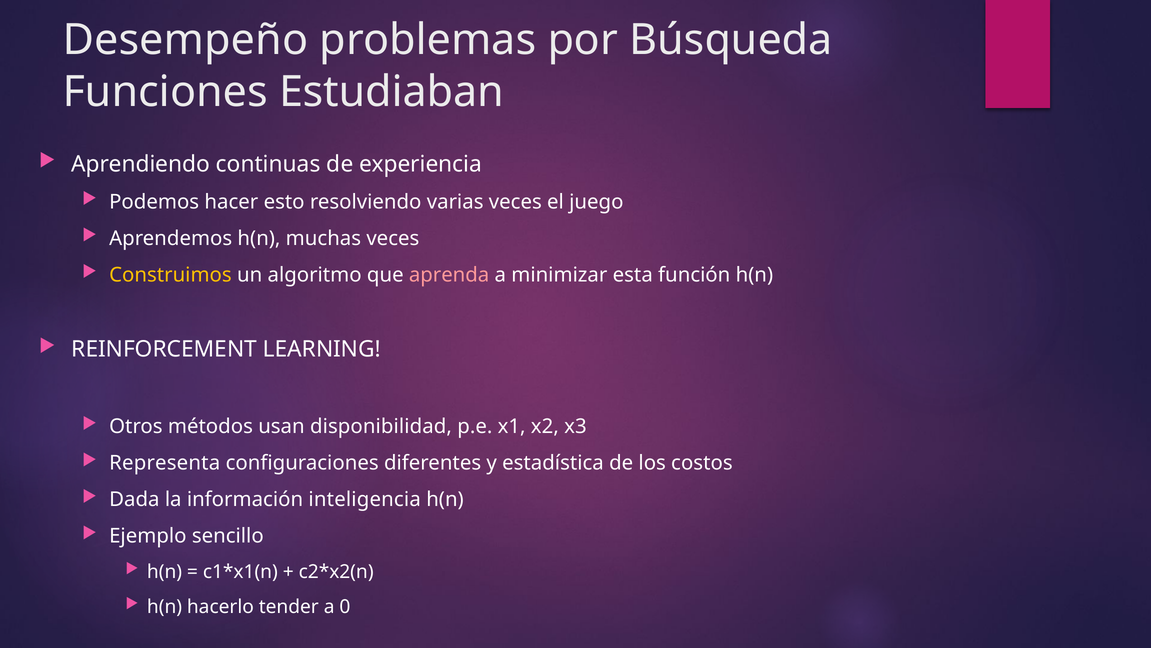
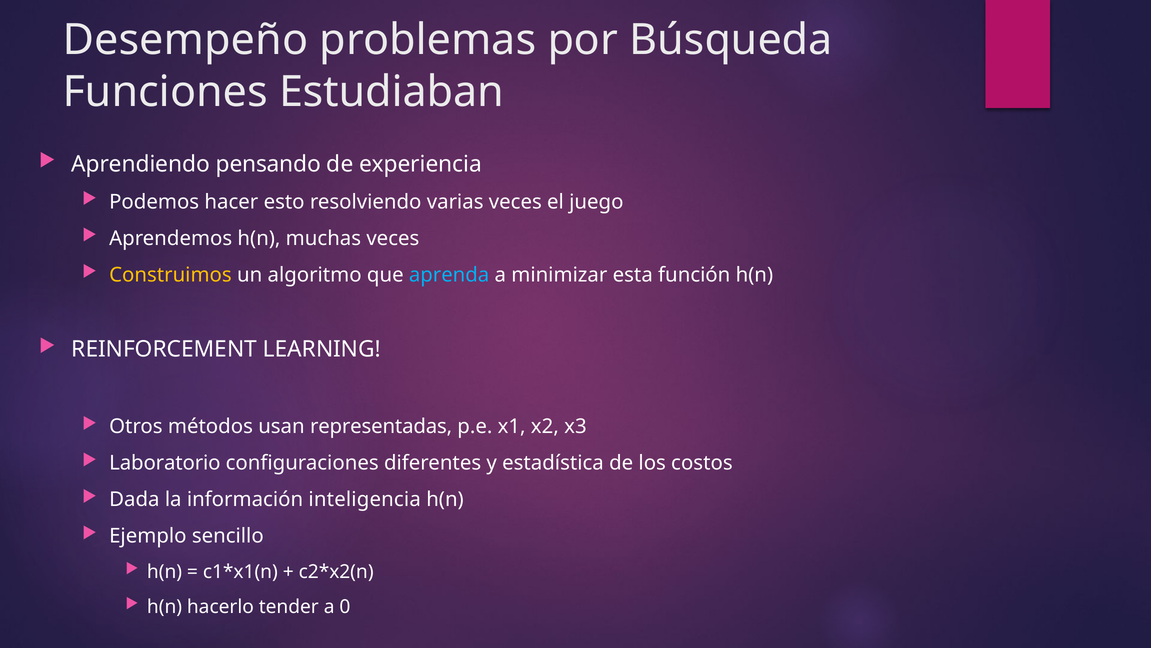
continuas: continuas -> pensando (268, 164)
aprenda colour: pink -> light blue (449, 275)
disponibilidad: disponibilidad -> representadas (381, 426)
Representa: Representa -> Laboratorio (165, 463)
